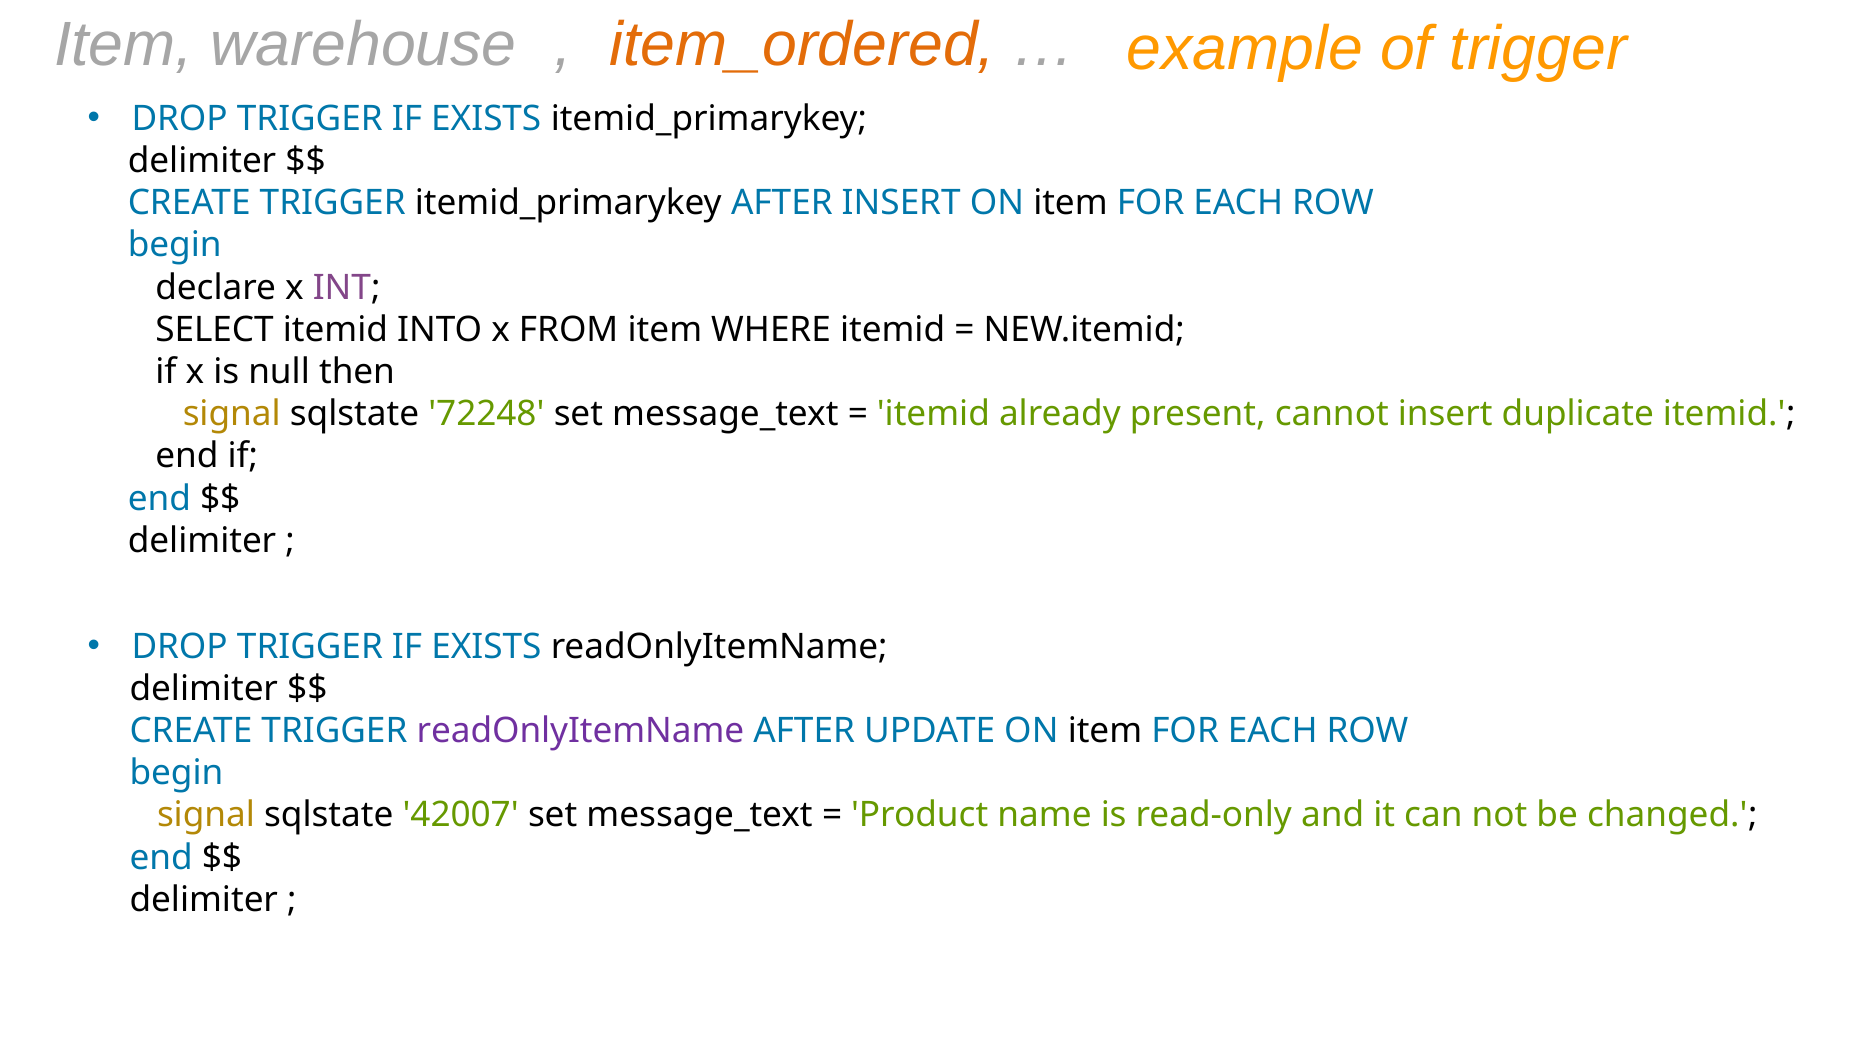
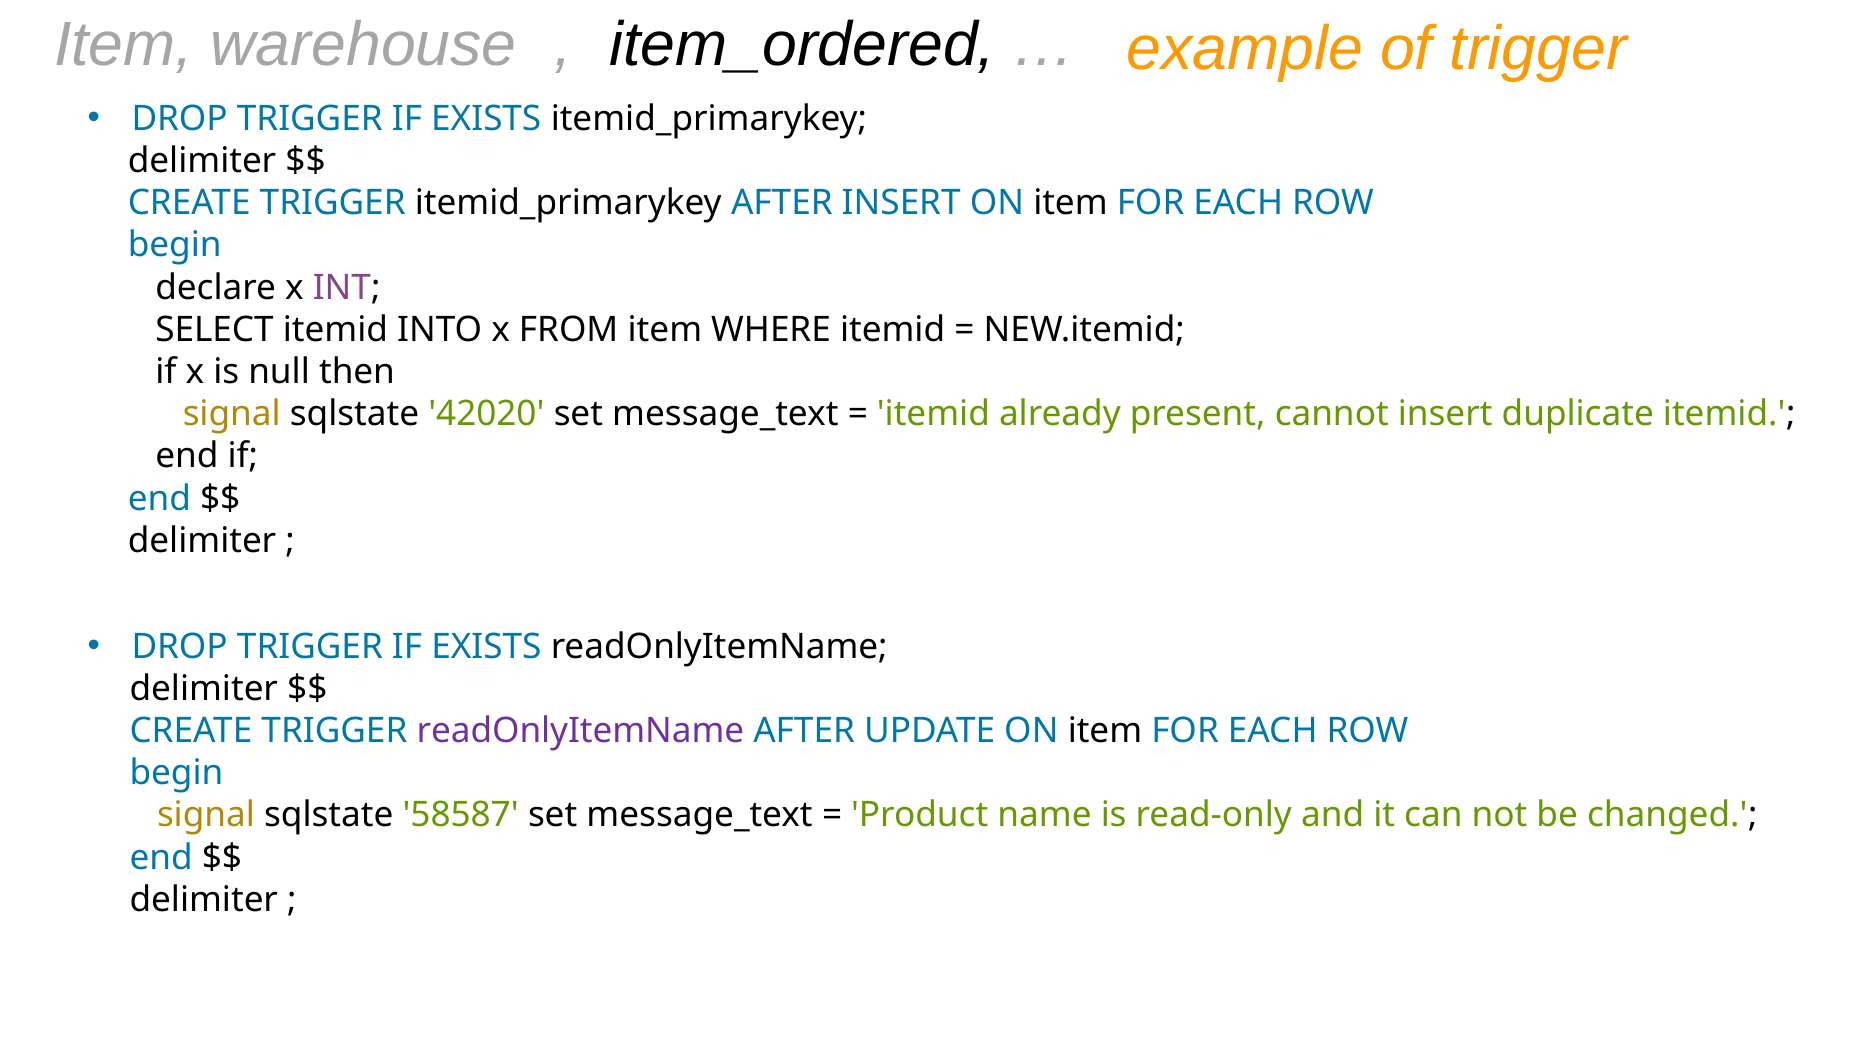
item_ordered colour: orange -> black (802, 45)
72248: 72248 -> 42020 (486, 414)
42007: 42007 -> 58587 (461, 816)
